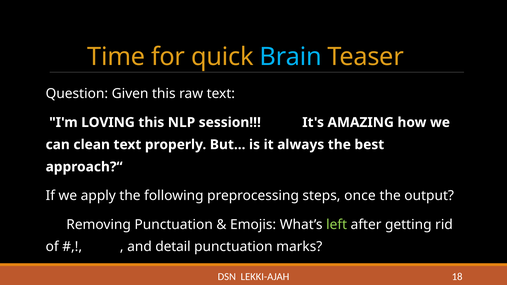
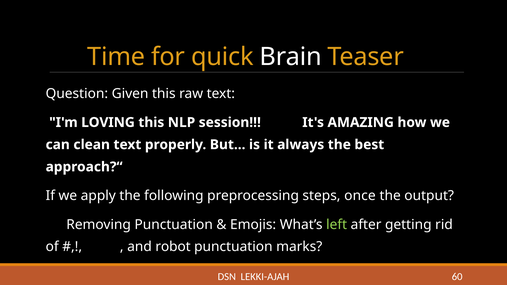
Brain colour: light blue -> white (291, 57)
detail: detail -> robot (173, 247)
18: 18 -> 60 (457, 277)
